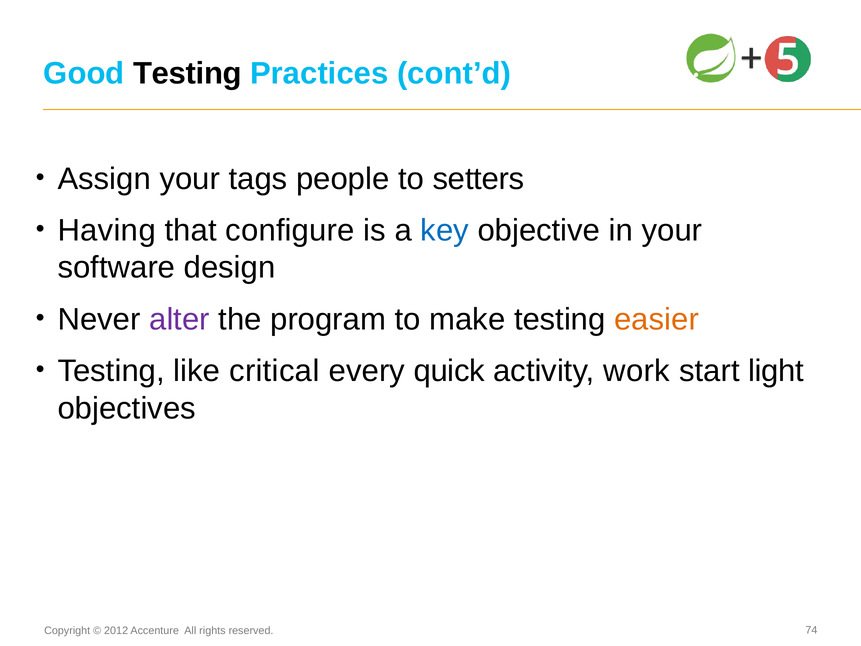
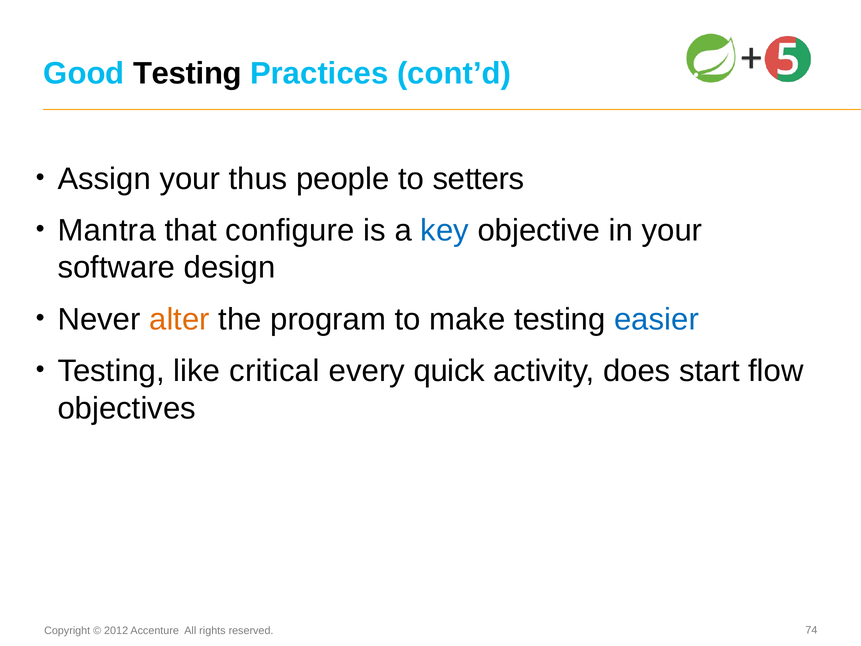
tags: tags -> thus (258, 179)
Having: Having -> Mantra (107, 230)
alter colour: purple -> orange (180, 319)
easier colour: orange -> blue (657, 319)
work: work -> does (637, 371)
light: light -> flow (776, 371)
